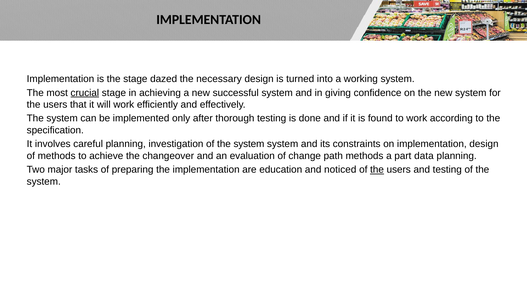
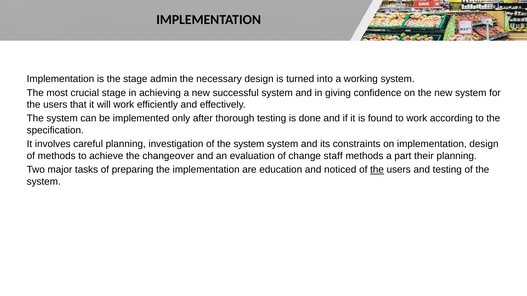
dazed: dazed -> admin (164, 79)
crucial underline: present -> none (85, 93)
path: path -> staff (333, 156)
data: data -> their (424, 156)
